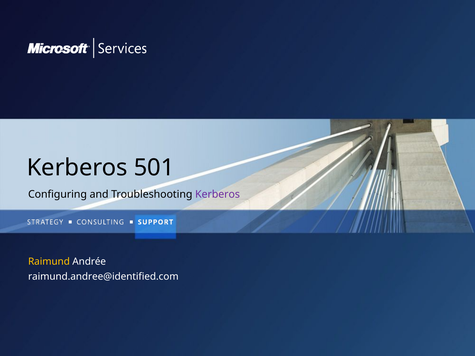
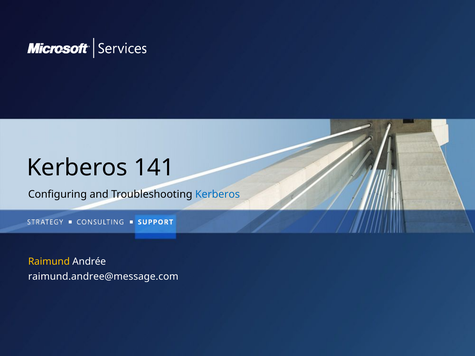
501: 501 -> 141 (154, 168)
Kerberos colour: purple -> blue (218, 194)
raimund.andree@identified.com: raimund.andree@identified.com -> raimund.andree@message.com (103, 277)
